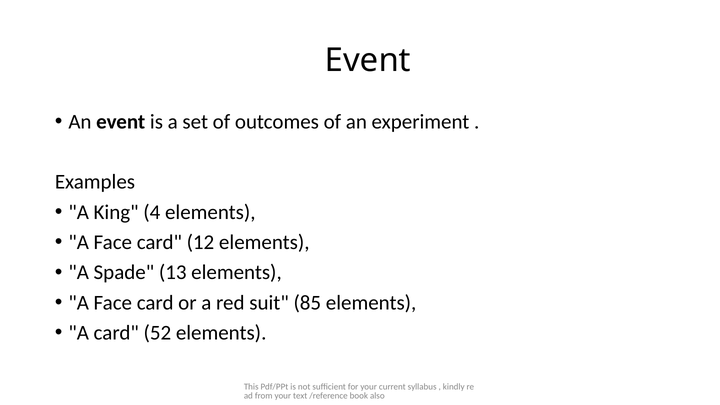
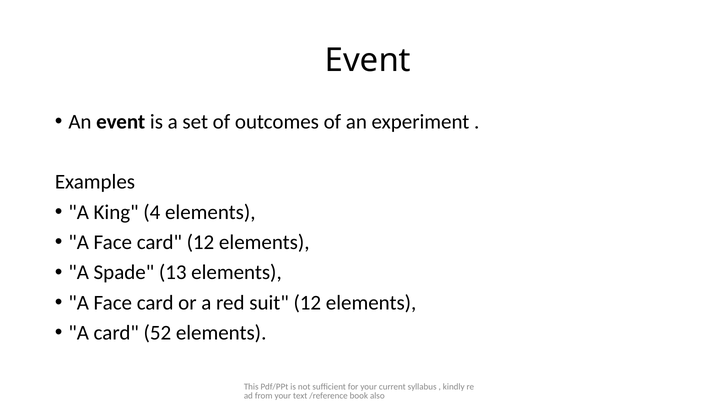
suit 85: 85 -> 12 (307, 303)
